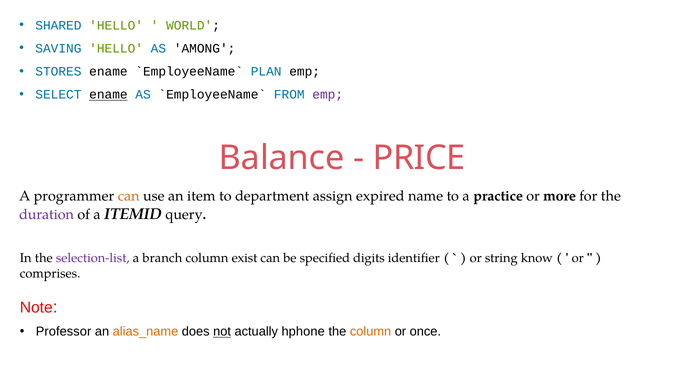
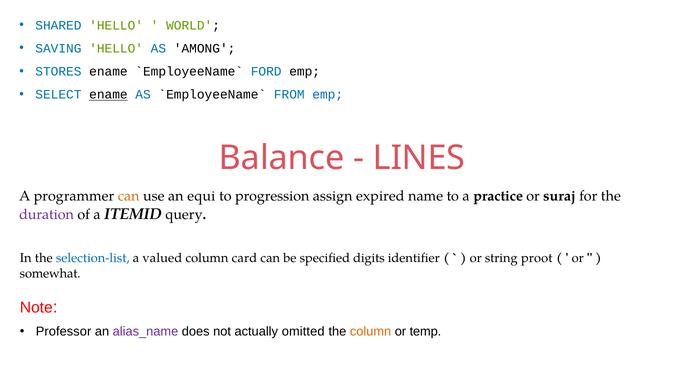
PLAN: PLAN -> FORD (266, 72)
emp colour: purple -> blue (328, 95)
PRICE: PRICE -> LINES (419, 158)
item: item -> equi (201, 196)
department: department -> progression (272, 196)
more: more -> suraj (560, 196)
selection-list colour: purple -> blue (93, 258)
branch: branch -> valued (162, 258)
exist: exist -> card (244, 258)
know: know -> proot (537, 258)
comprises: comprises -> somewhat (50, 273)
alias_name colour: orange -> purple (146, 331)
not underline: present -> none (222, 331)
hphone: hphone -> omitted (303, 331)
once: once -> temp (425, 331)
